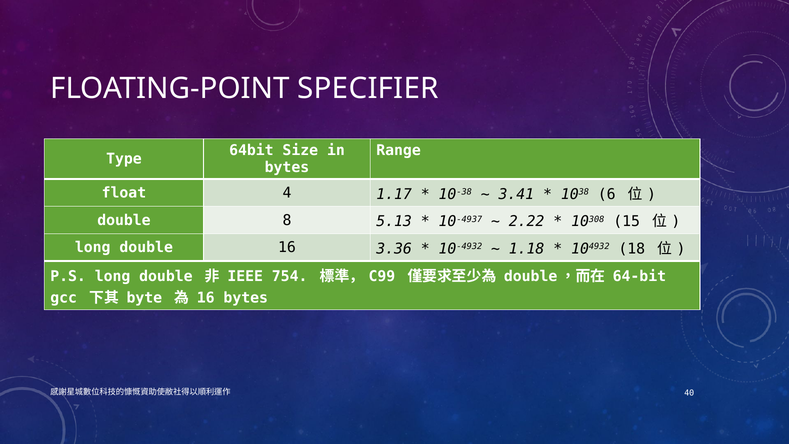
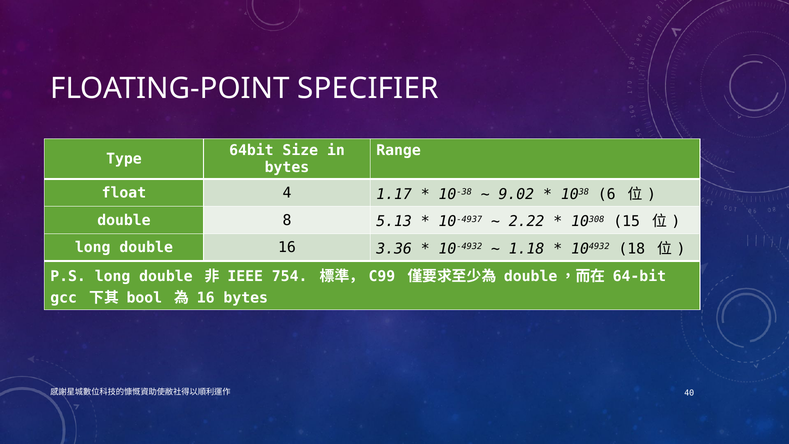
3.41: 3.41 -> 9.02 (516, 194)
byte: byte -> bool (144, 298)
